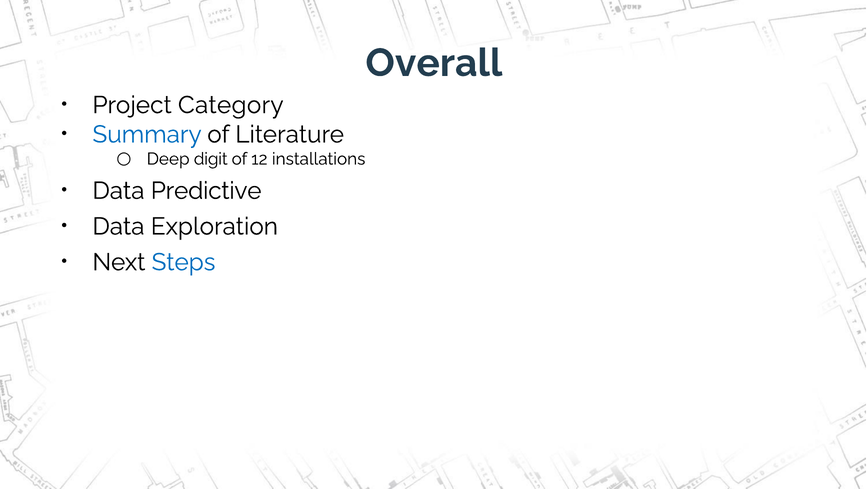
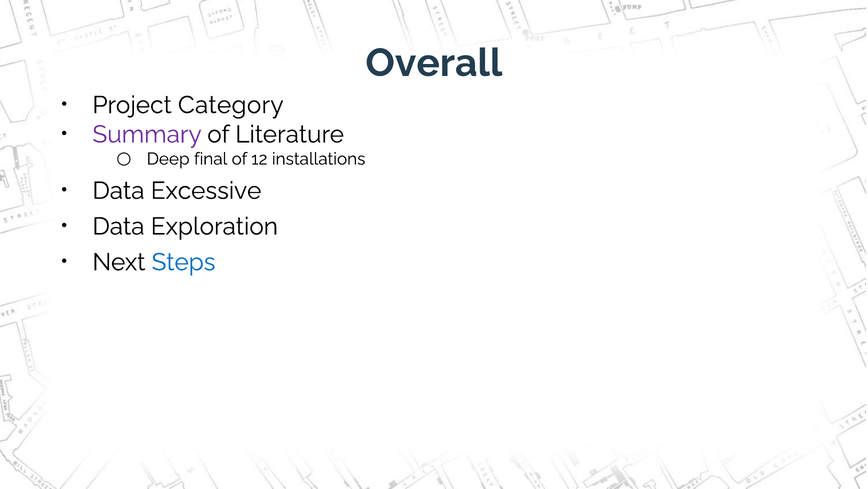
Summary colour: blue -> purple (147, 134)
digit: digit -> final (211, 159)
Predictive: Predictive -> Excessive (206, 190)
